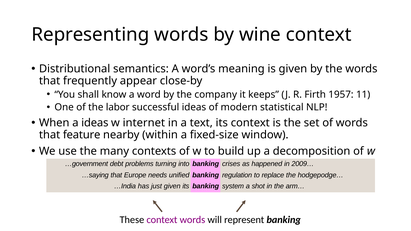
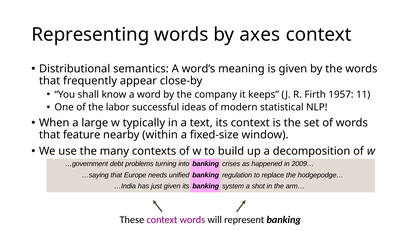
wine: wine -> axes (260, 35)
a ideas: ideas -> large (95, 123)
internet: internet -> typically (144, 123)
